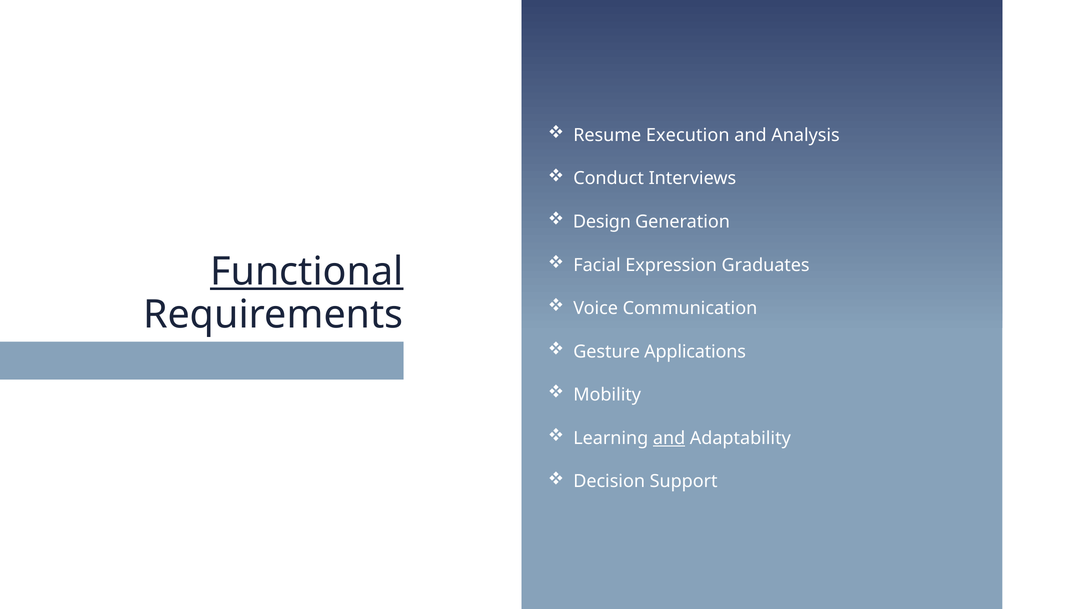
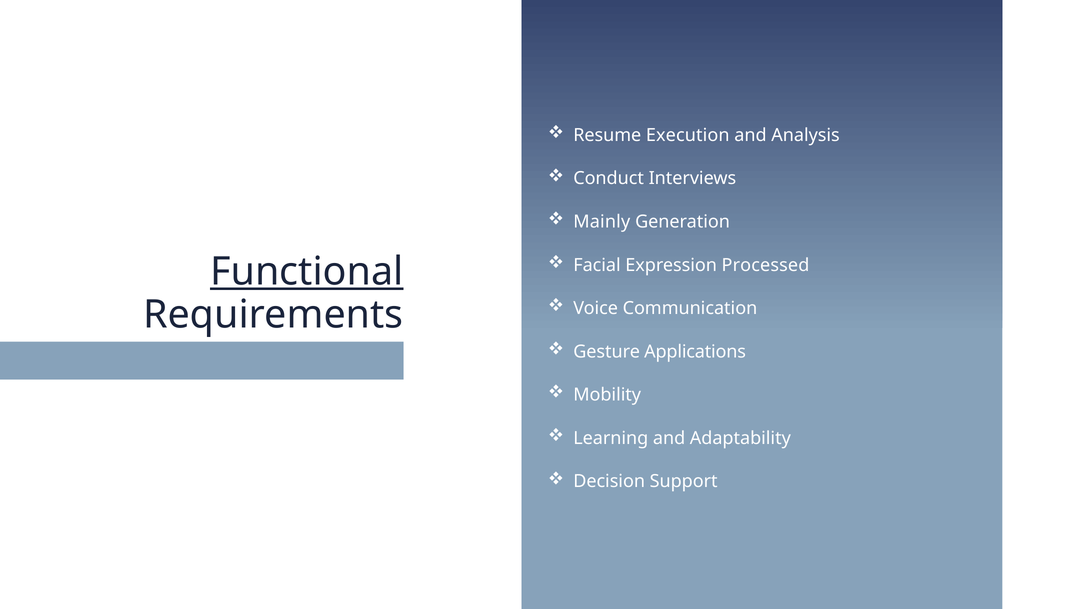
Design: Design -> Mainly (602, 222)
Graduates: Graduates -> Processed (765, 265)
and underline: present -> none (669, 438)
